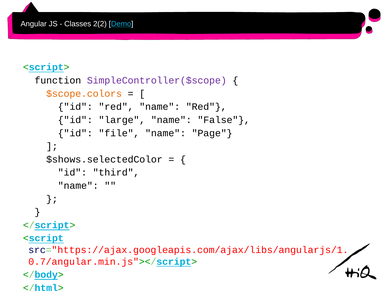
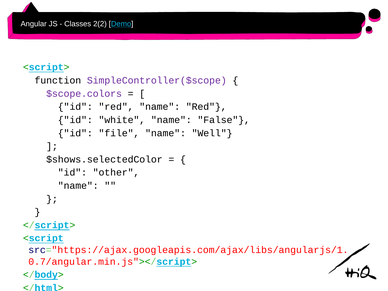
$scope.colors colour: orange -> purple (84, 94)
large: large -> white (122, 120)
Page: Page -> Well (212, 133)
third: third -> other (116, 173)
